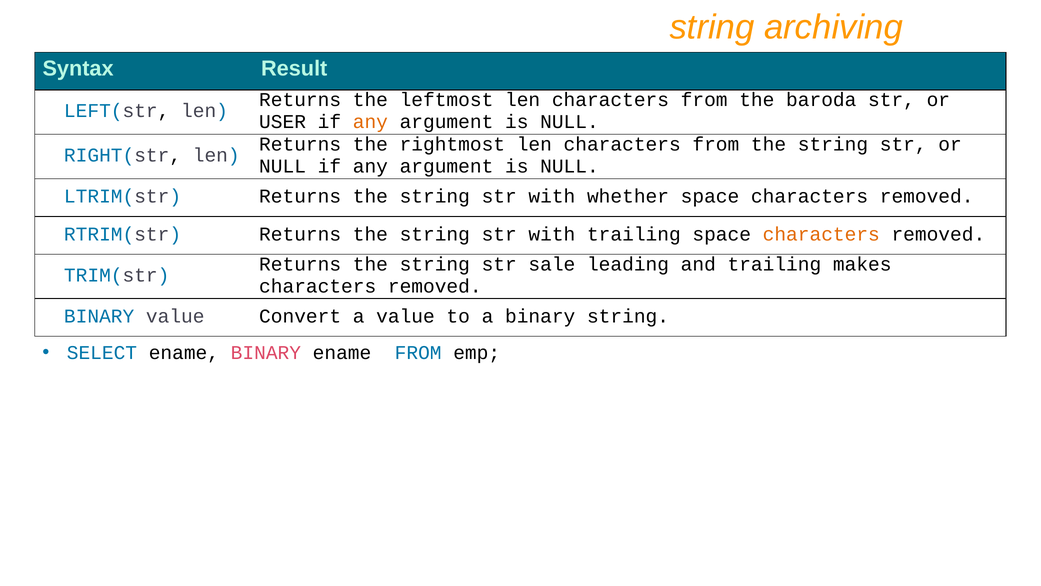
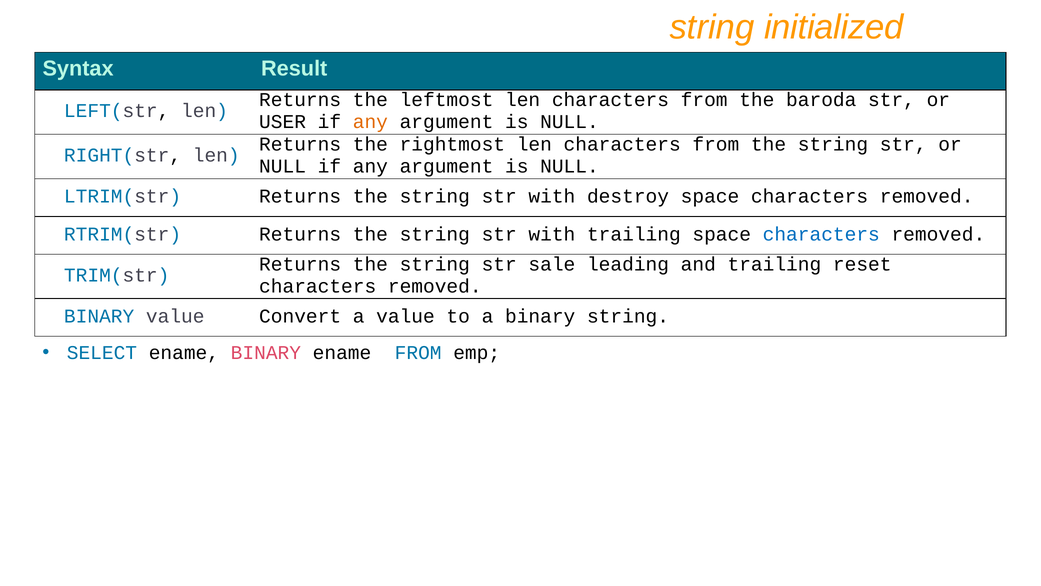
archiving: archiving -> initialized (834, 27)
whether: whether -> destroy (628, 196)
characters colour: orange -> blue (821, 234)
makes: makes -> reset (862, 264)
